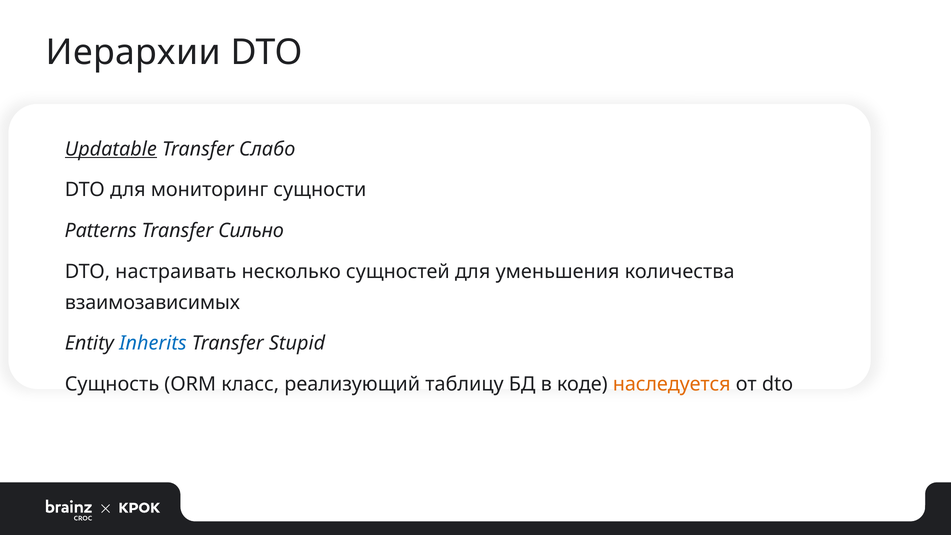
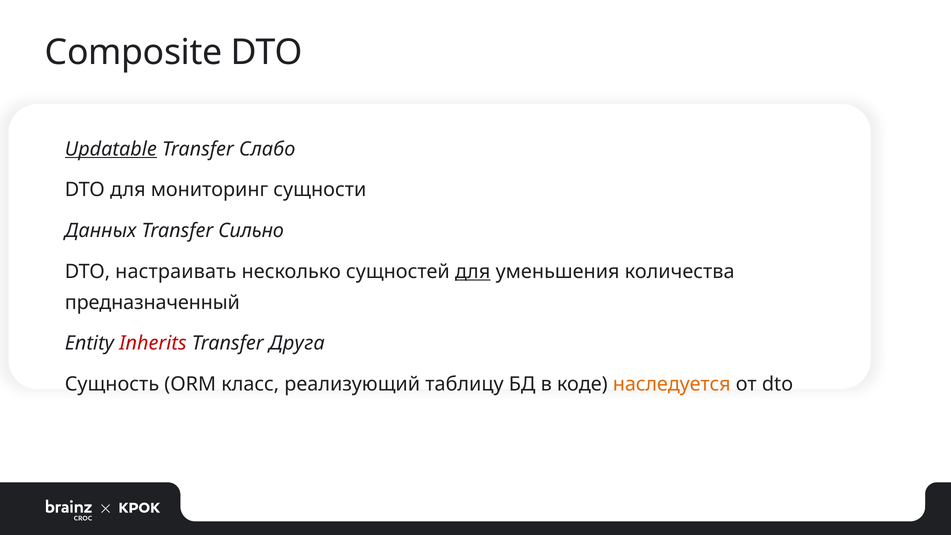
Иерархии: Иерархии -> Composite (134, 53)
Patterns: Patterns -> Данных (101, 231)
для underline: none -> present (473, 272)
взаимозависимых: взаимозависимых -> предназначенный (152, 302)
Inherits colour: blue -> red (153, 343)
Stupid: Stupid -> Друга (297, 343)
